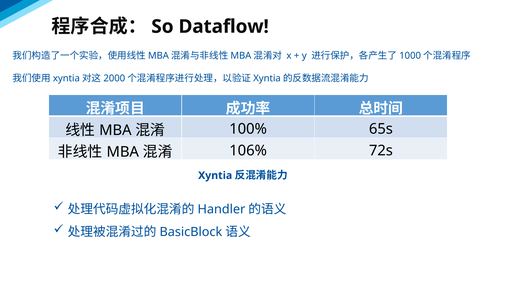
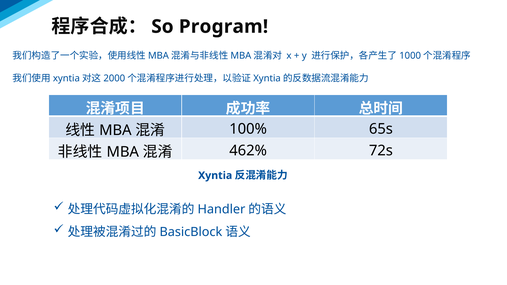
Dataflow: Dataflow -> Program (223, 27)
106%: 106% -> 462% (248, 151)
